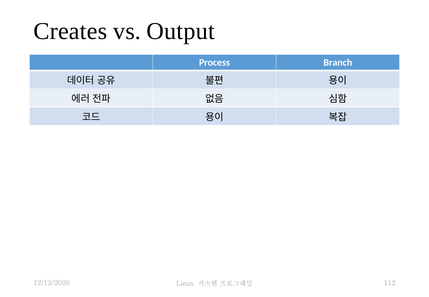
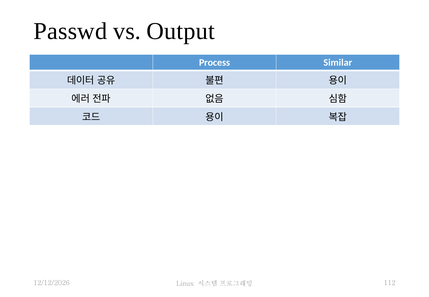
Creates: Creates -> Passwd (70, 31)
Branch: Branch -> Similar (338, 63)
